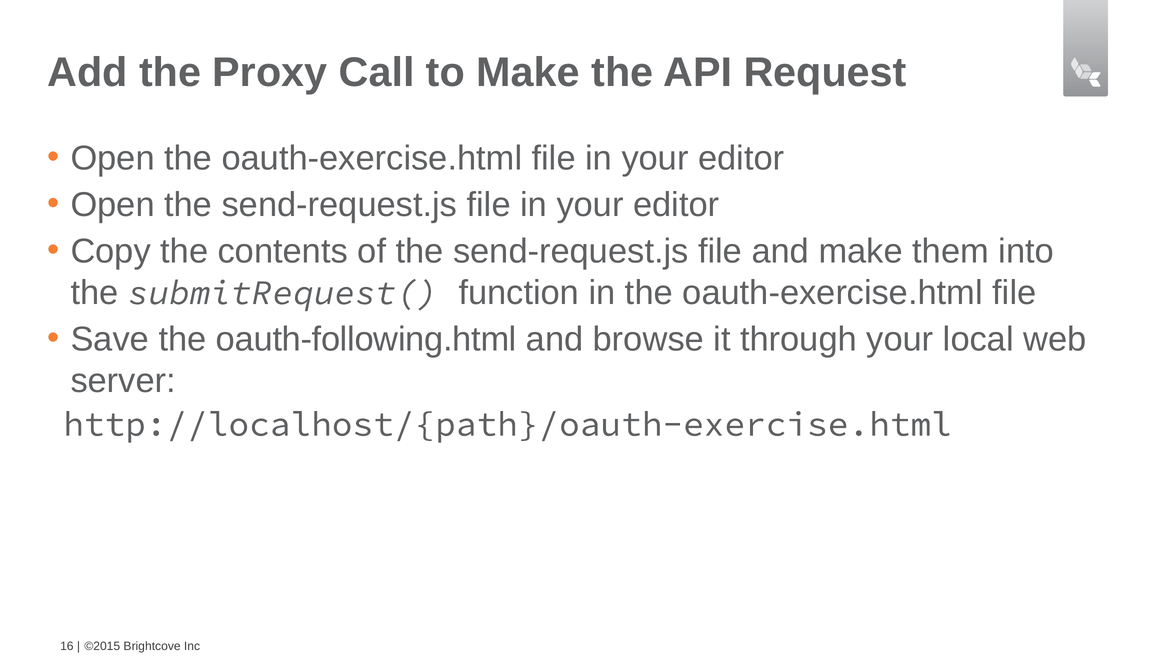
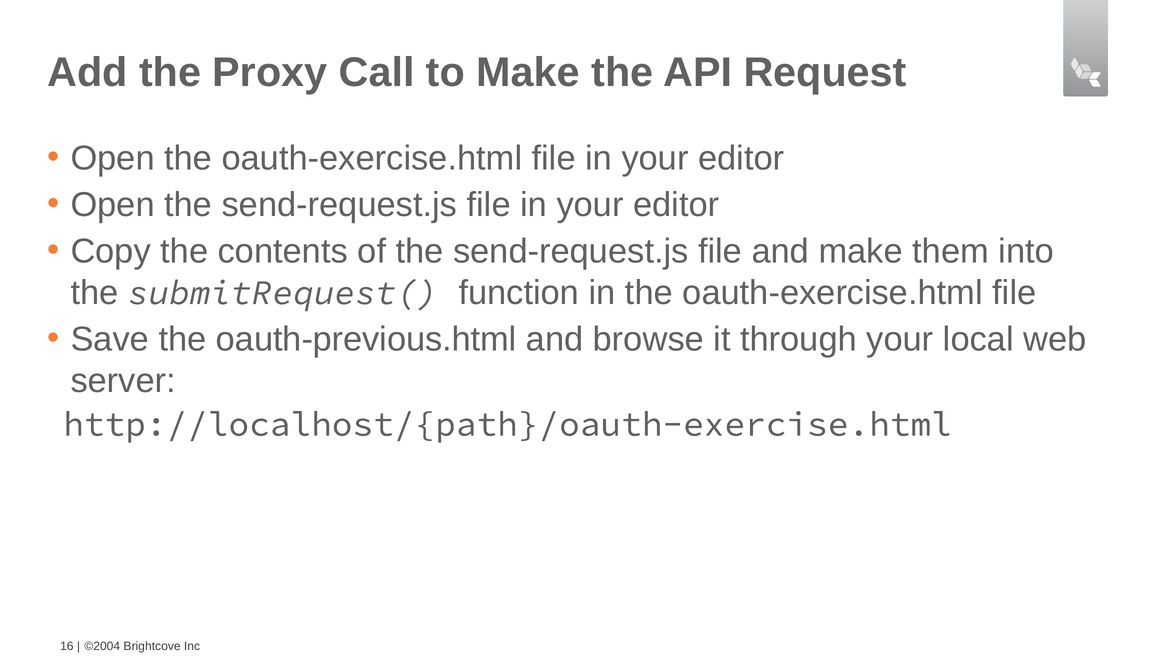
oauth-following.html: oauth-following.html -> oauth-previous.html (366, 339)
©2015: ©2015 -> ©2004 (102, 646)
